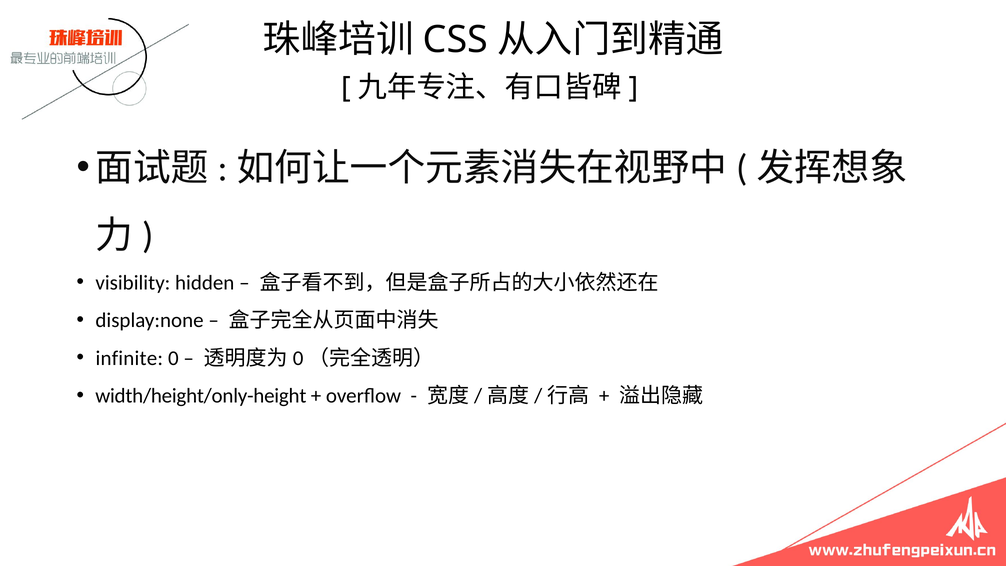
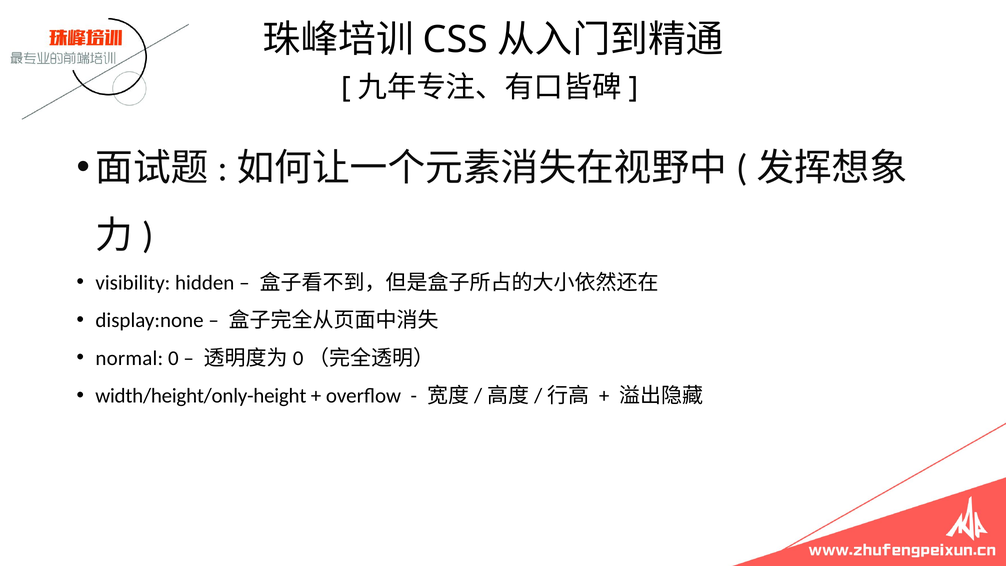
infinite: infinite -> normal (129, 358)
